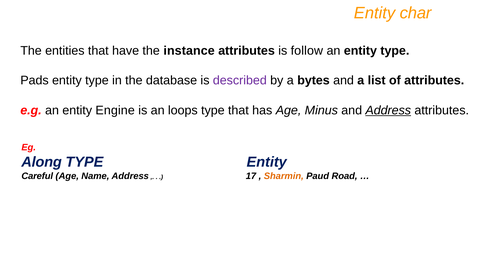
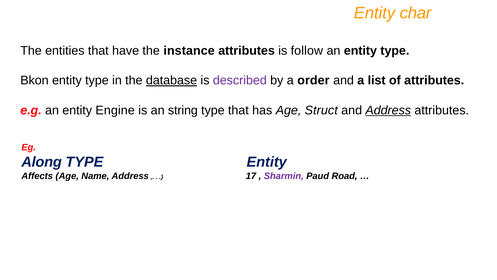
Pads: Pads -> Bkon (34, 80)
database underline: none -> present (172, 80)
bytes: bytes -> order (313, 80)
loops: loops -> string (183, 110)
Minus: Minus -> Struct (321, 110)
Careful: Careful -> Affects (37, 176)
Sharmin colour: orange -> purple (284, 176)
